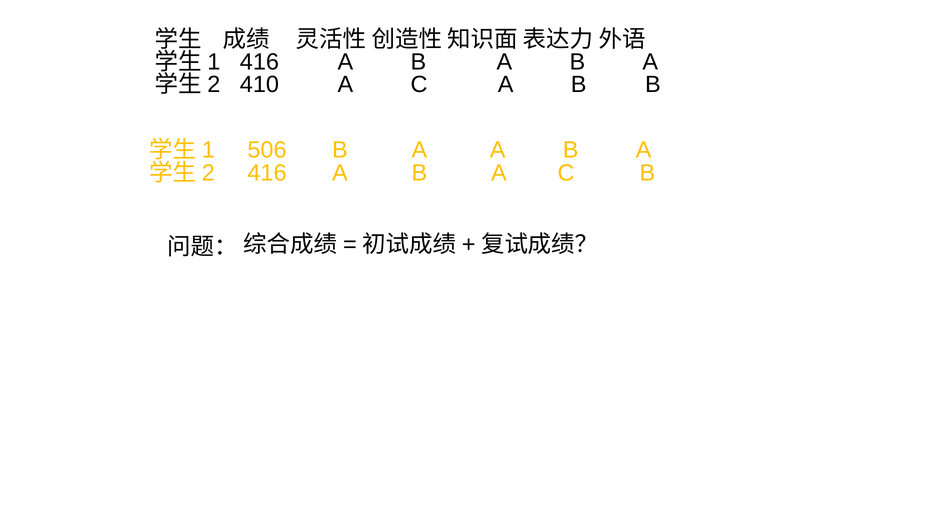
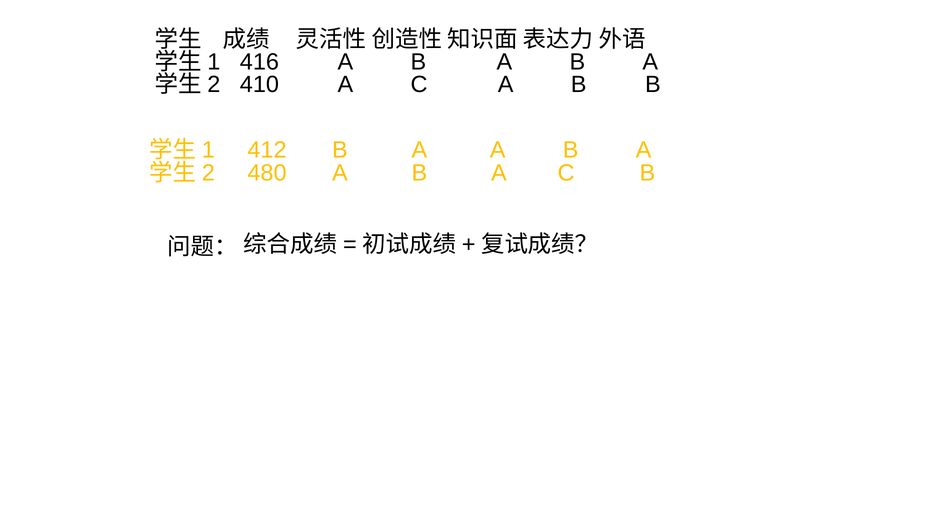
506: 506 -> 412 (267, 150)
416: 416 -> 480 (267, 173)
